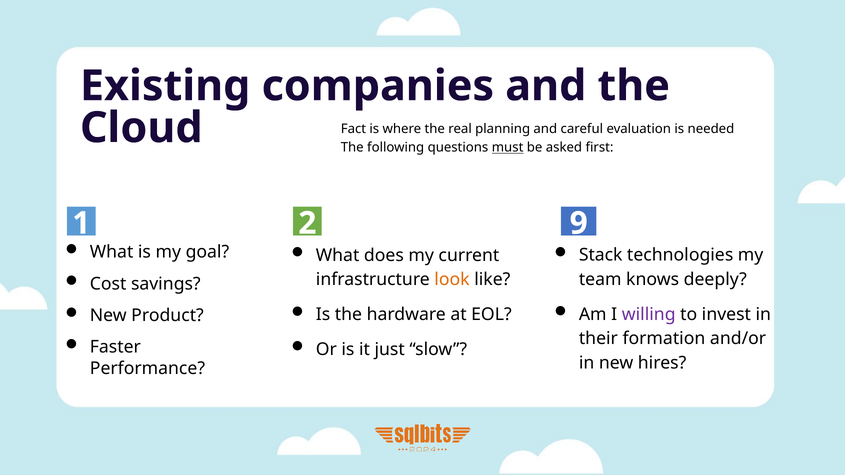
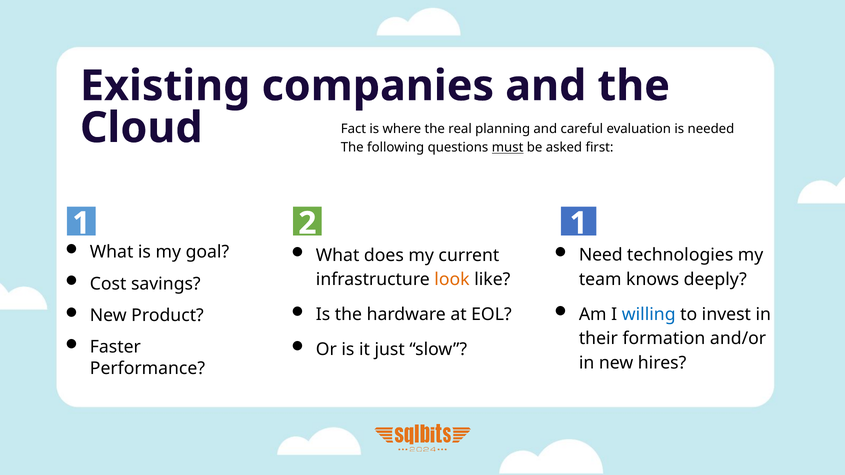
2 9: 9 -> 1 (579, 223)
Stack: Stack -> Need (601, 255)
willing colour: purple -> blue (649, 314)
